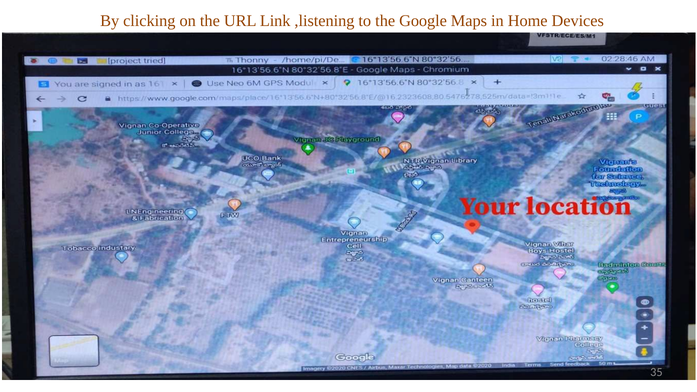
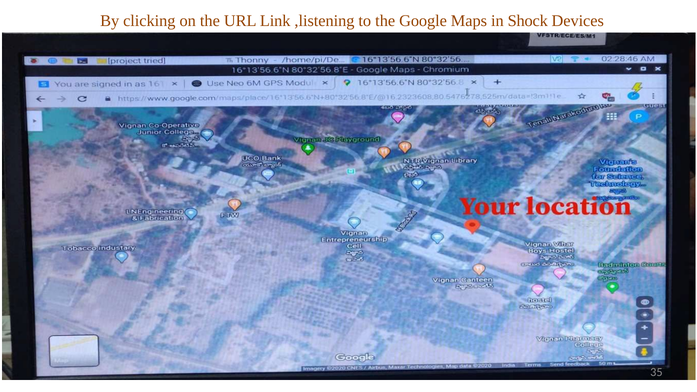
Home: Home -> Shock (528, 21)
